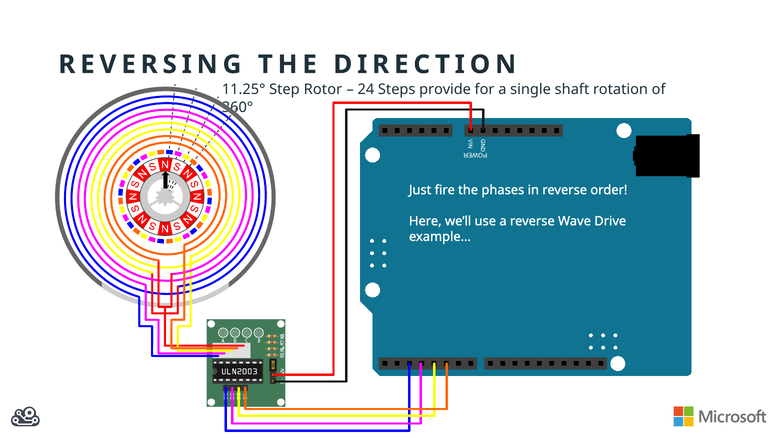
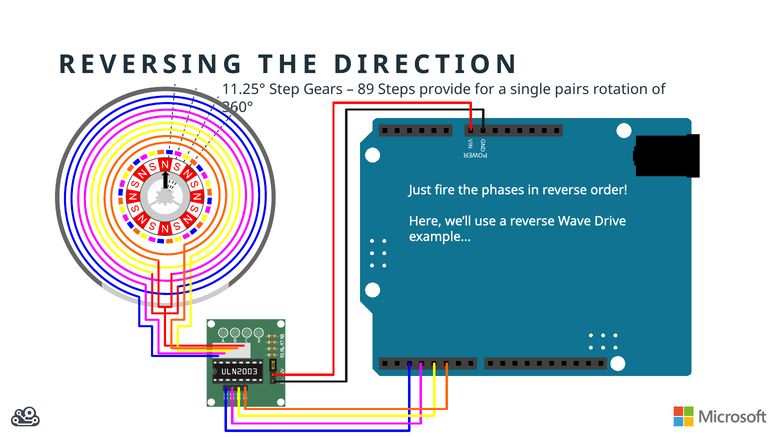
Rotor: Rotor -> Gears (323, 90)
24: 24 -> 89 (366, 90)
shaft: shaft -> pairs (572, 90)
